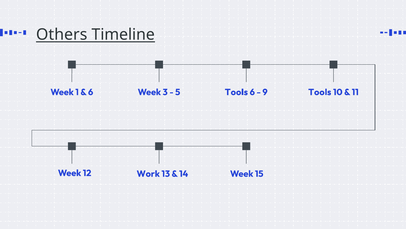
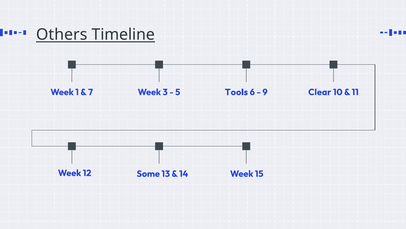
6: 6 -> 7 (91, 92)
9 Tools: Tools -> Clear (320, 92)
Work: Work -> Some (148, 173)
